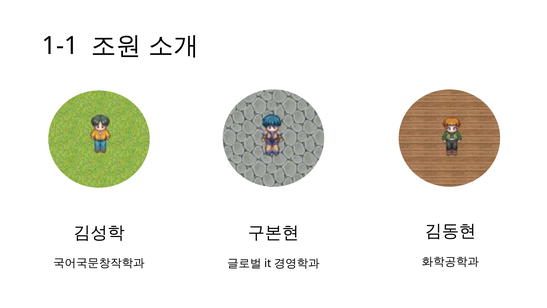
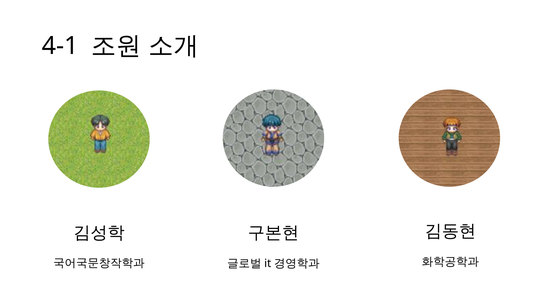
1-1: 1-1 -> 4-1 (60, 46)
